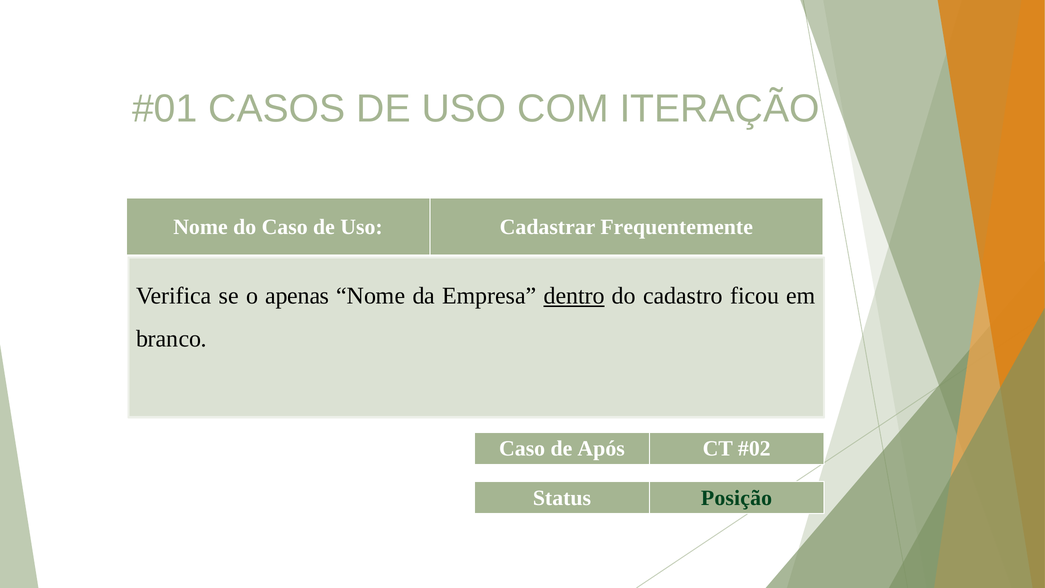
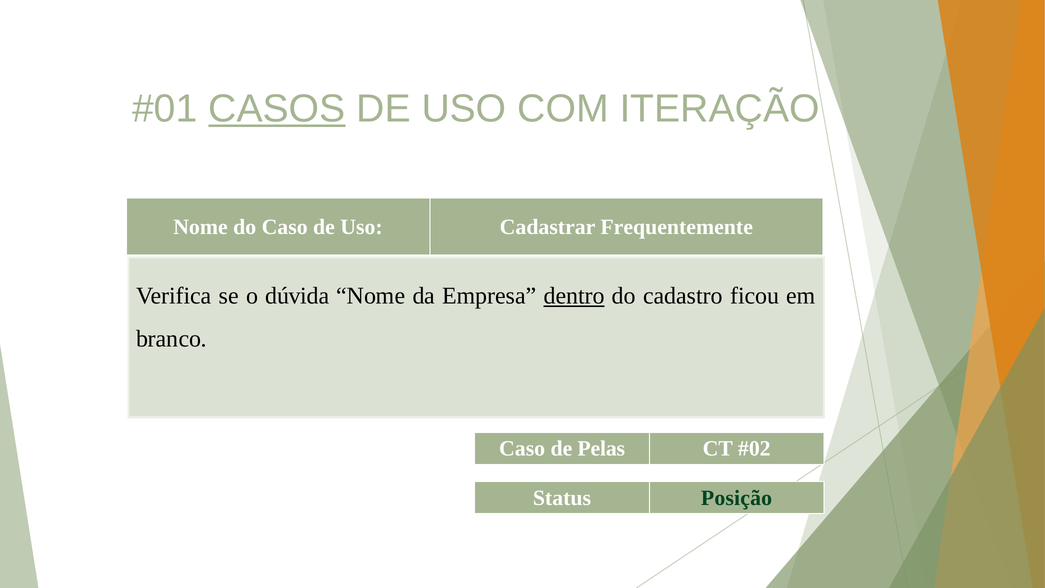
CASOS underline: none -> present (277, 109)
apenas: apenas -> dúvida (297, 296)
Após: Após -> Pelas (601, 448)
